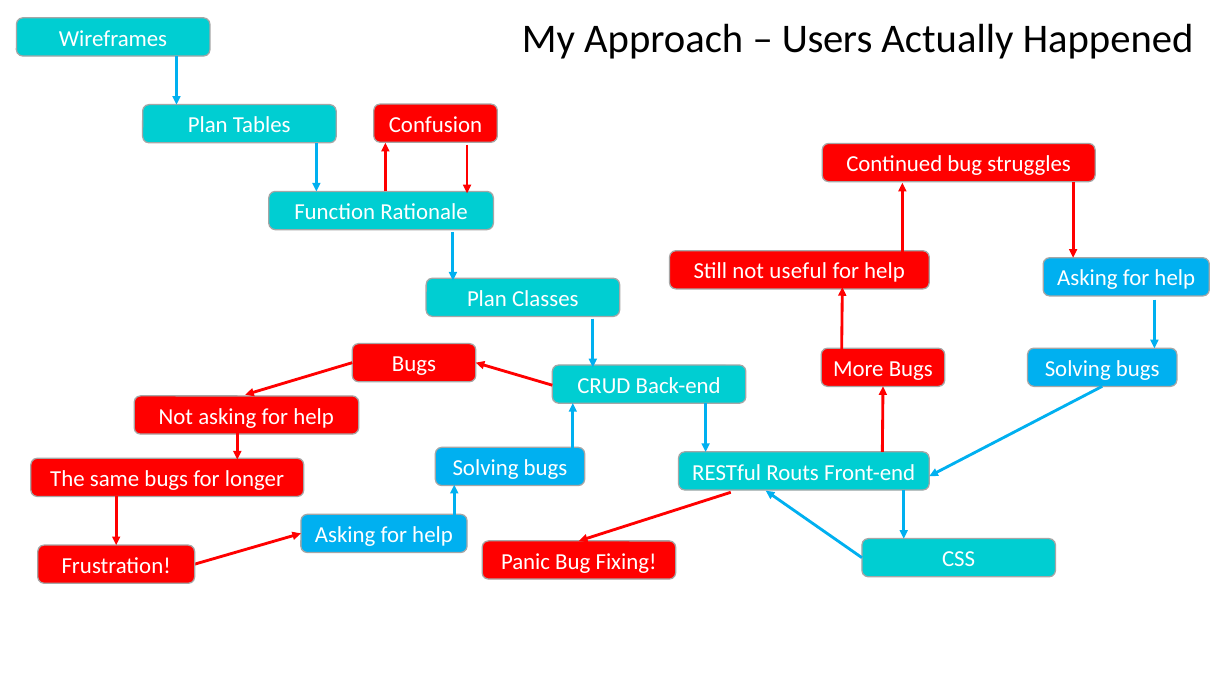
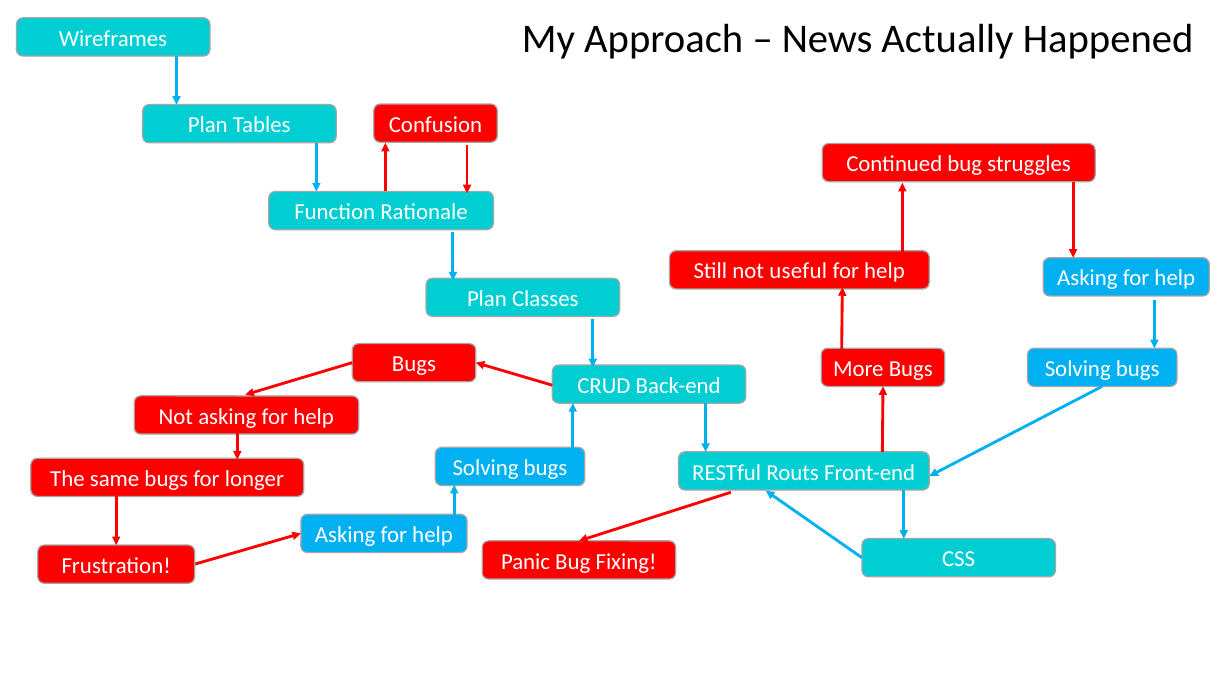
Users: Users -> News (827, 39)
